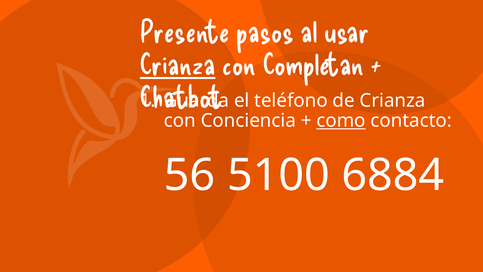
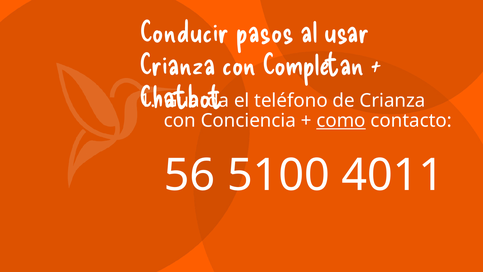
Presente: Presente -> Conducir (185, 32)
Crianza underline: present -> none (178, 65)
6884: 6884 -> 4011 (393, 175)
